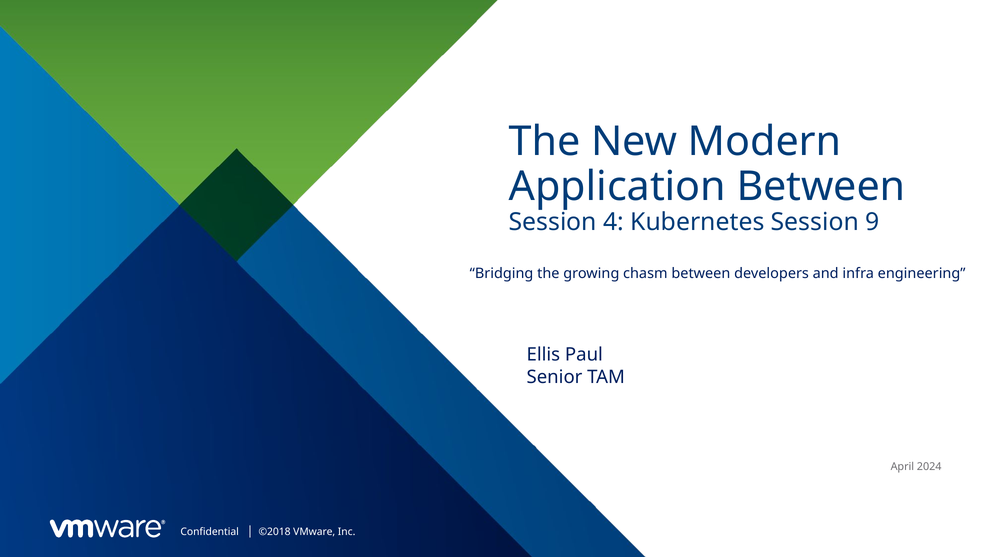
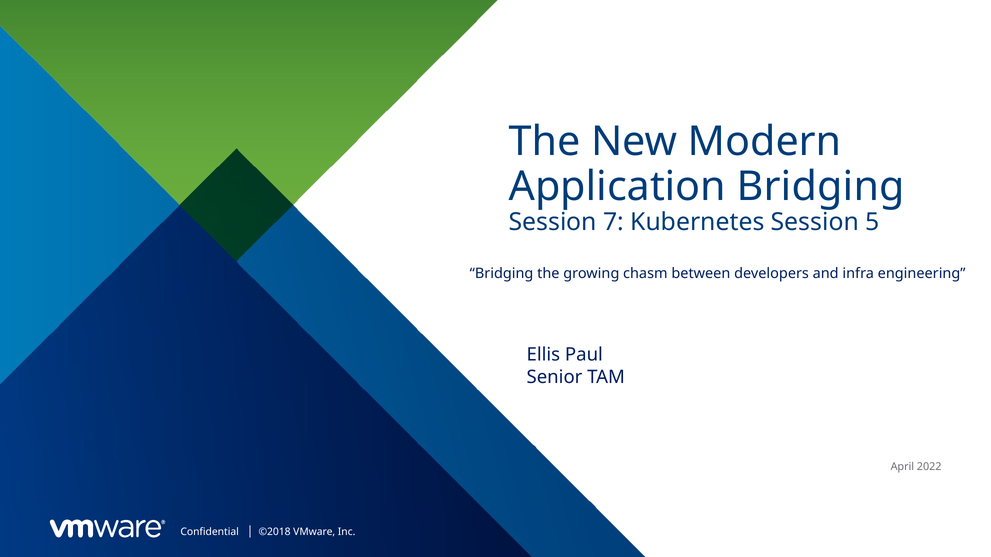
Application Between: Between -> Bridging (821, 187)
4: 4 -> 7 (614, 222)
9: 9 -> 5 (872, 222)
2024: 2024 -> 2022 (929, 467)
